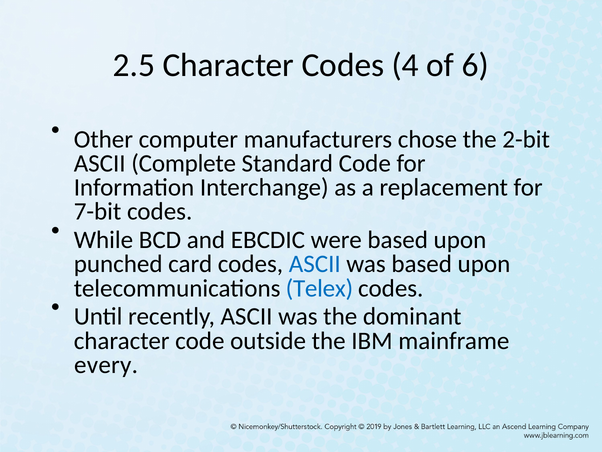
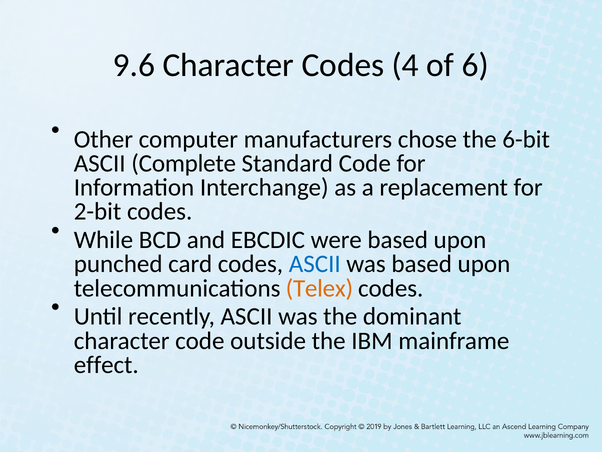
2.5: 2.5 -> 9.6 (134, 65)
2-bit: 2-bit -> 6-bit (526, 139)
7-bit: 7-bit -> 2-bit (98, 211)
Telex colour: blue -> orange (319, 288)
every: every -> effect (106, 364)
